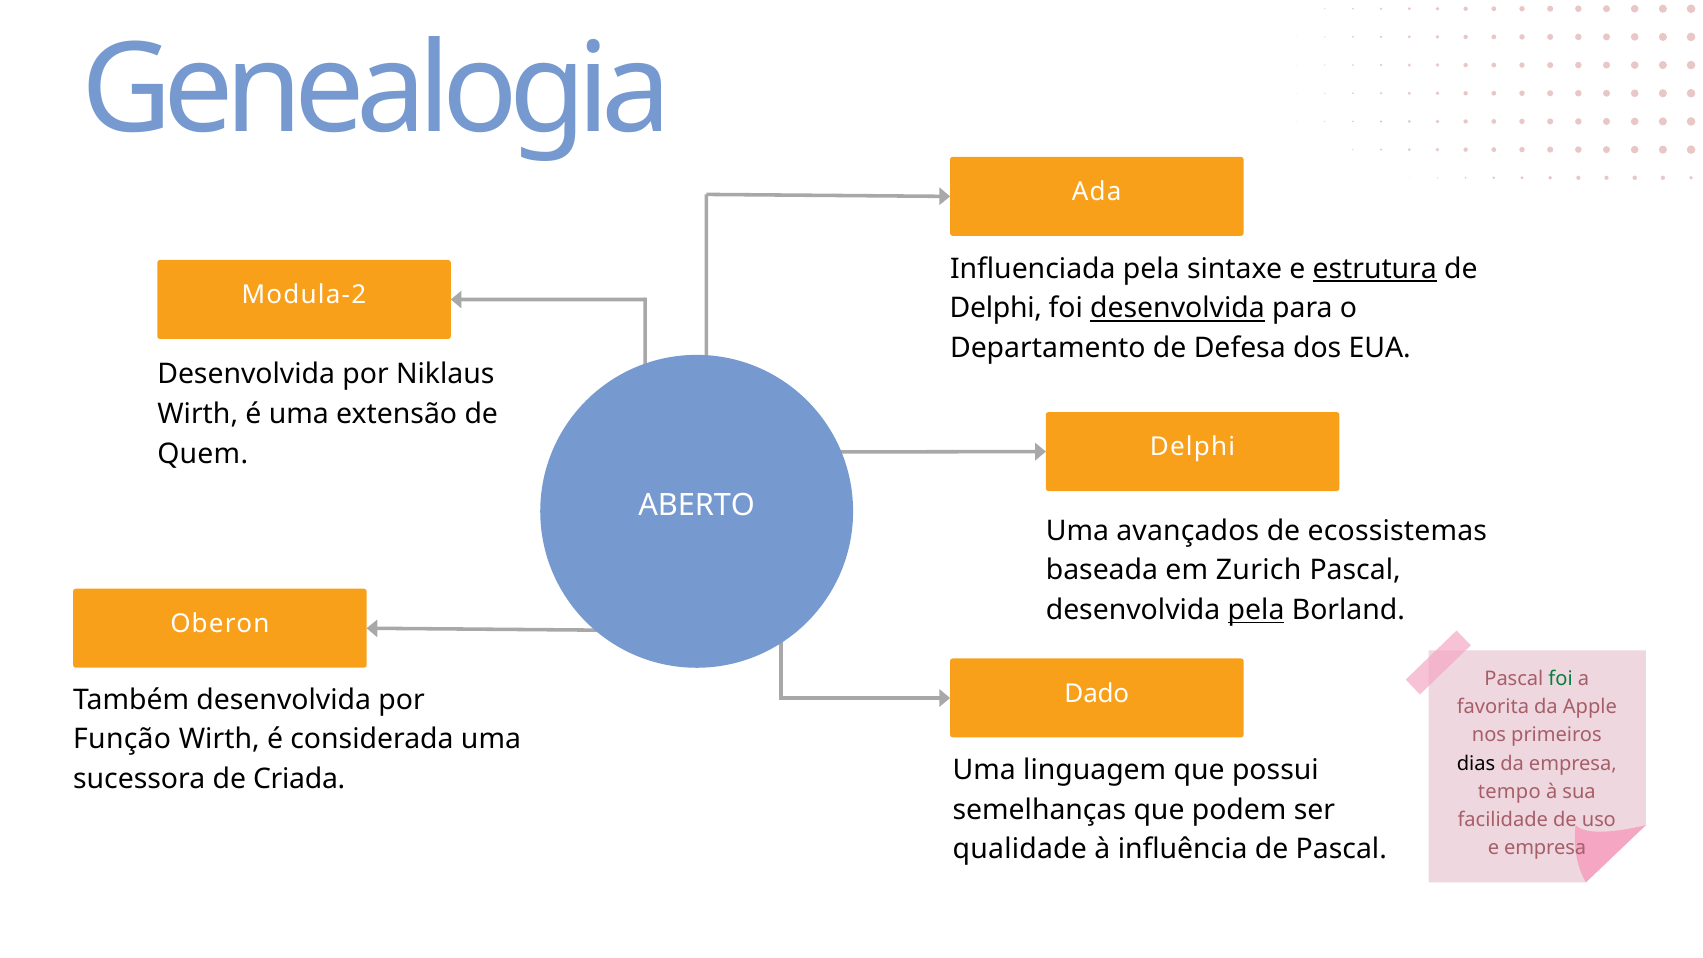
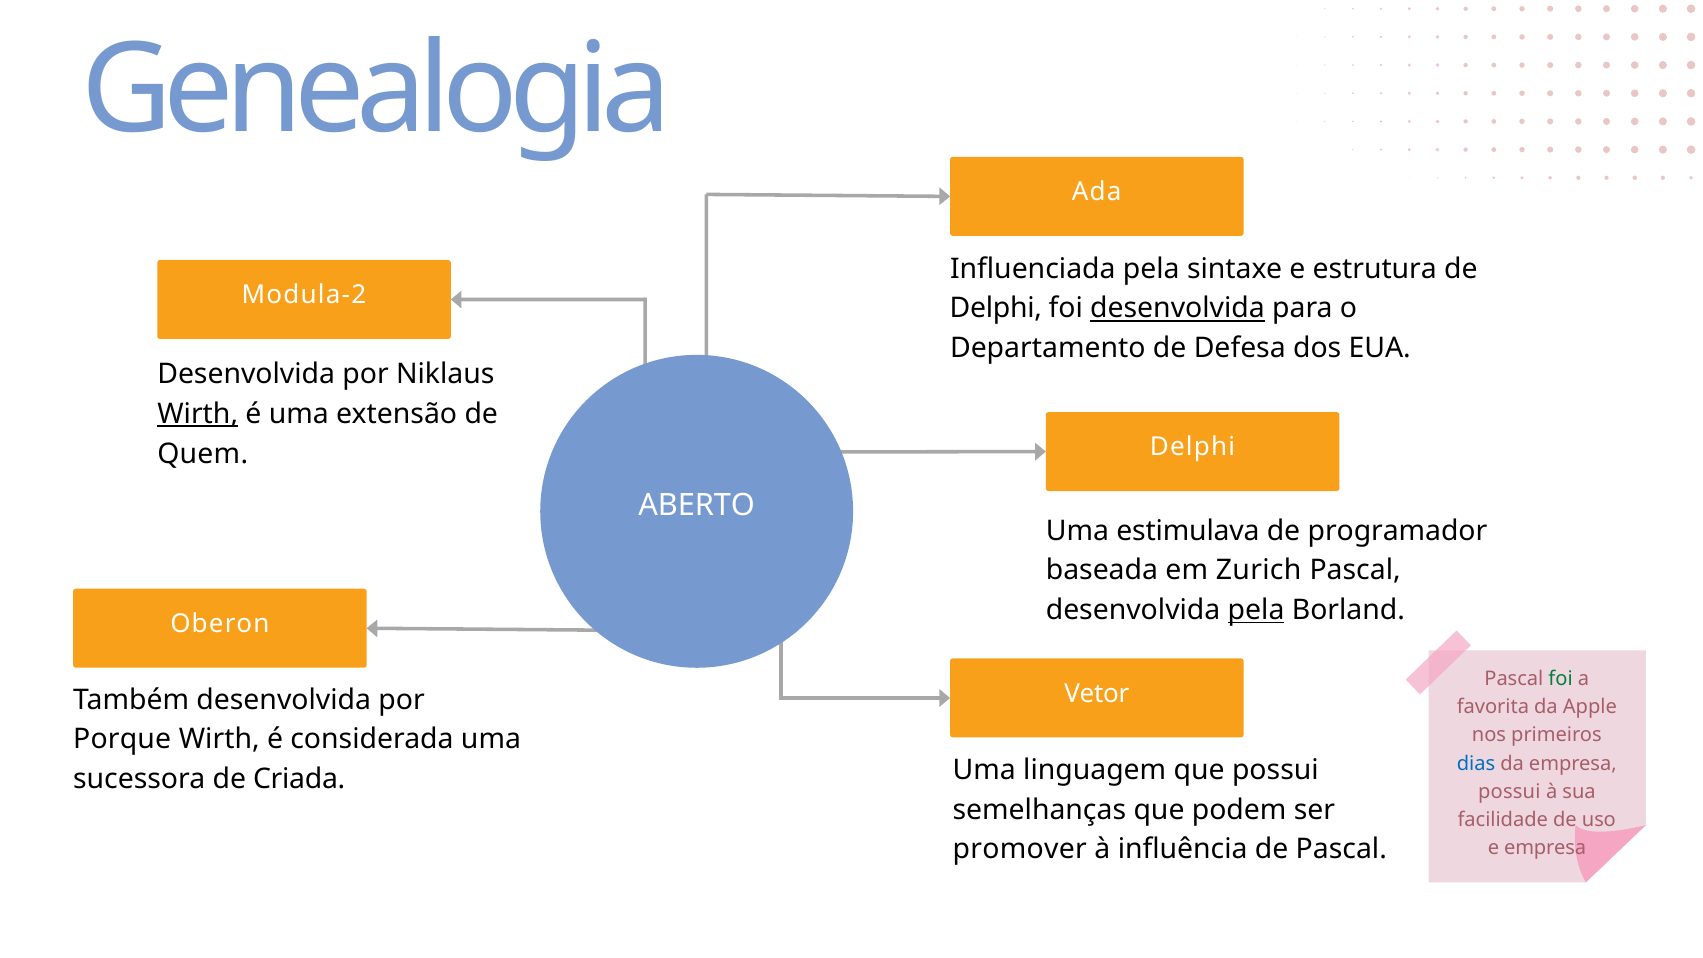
estrutura underline: present -> none (1375, 269)
Wirth underline: none -> present (198, 414)
avançados: avançados -> estimulava (1188, 531)
ecossistemas: ecossistemas -> programador (1397, 531)
Dado: Dado -> Vetor (1097, 694)
Função: Função -> Porque (122, 739)
dias colour: black -> blue (1476, 763)
tempo: tempo -> possui (1509, 791)
qualidade: qualidade -> promover (1020, 850)
